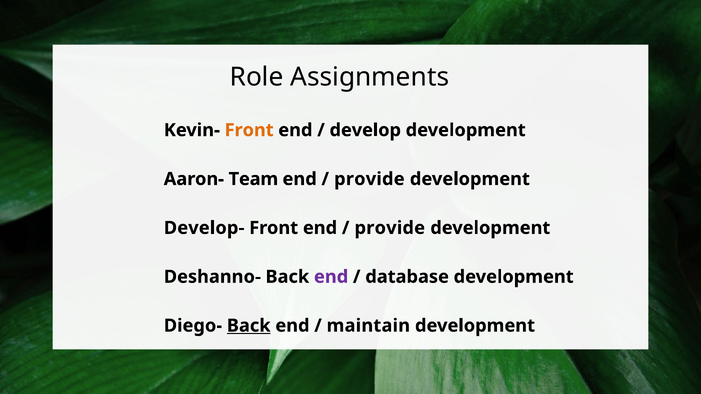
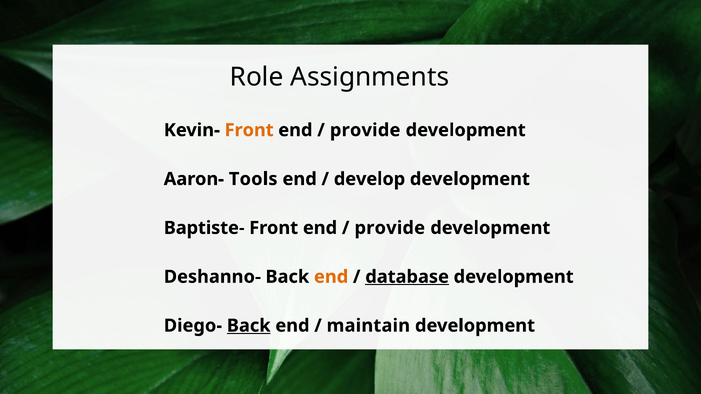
develop: develop -> provide (365, 130)
Team: Team -> Tools (253, 179)
provide: provide -> develop (370, 179)
Develop-: Develop- -> Baptiste- (204, 228)
end colour: purple -> orange (331, 277)
database underline: none -> present (407, 277)
